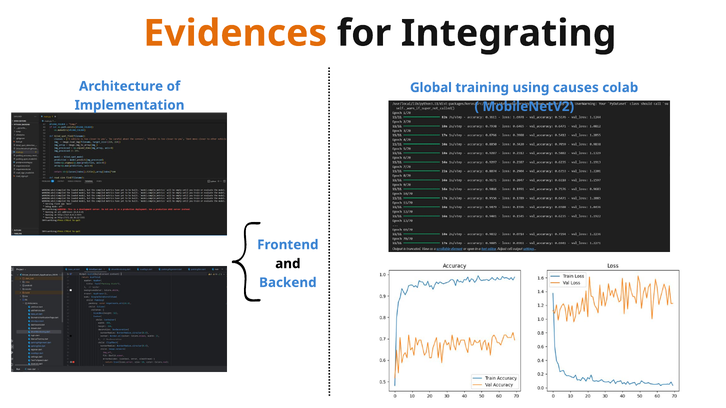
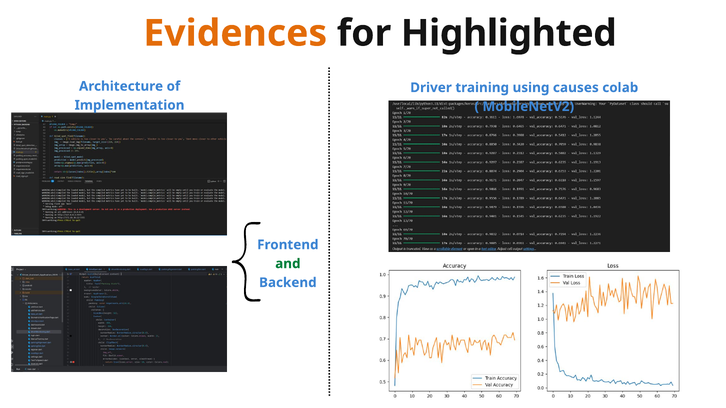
Integrating: Integrating -> Highlighted (509, 33)
Global: Global -> Driver (431, 88)
and colour: black -> green (288, 264)
